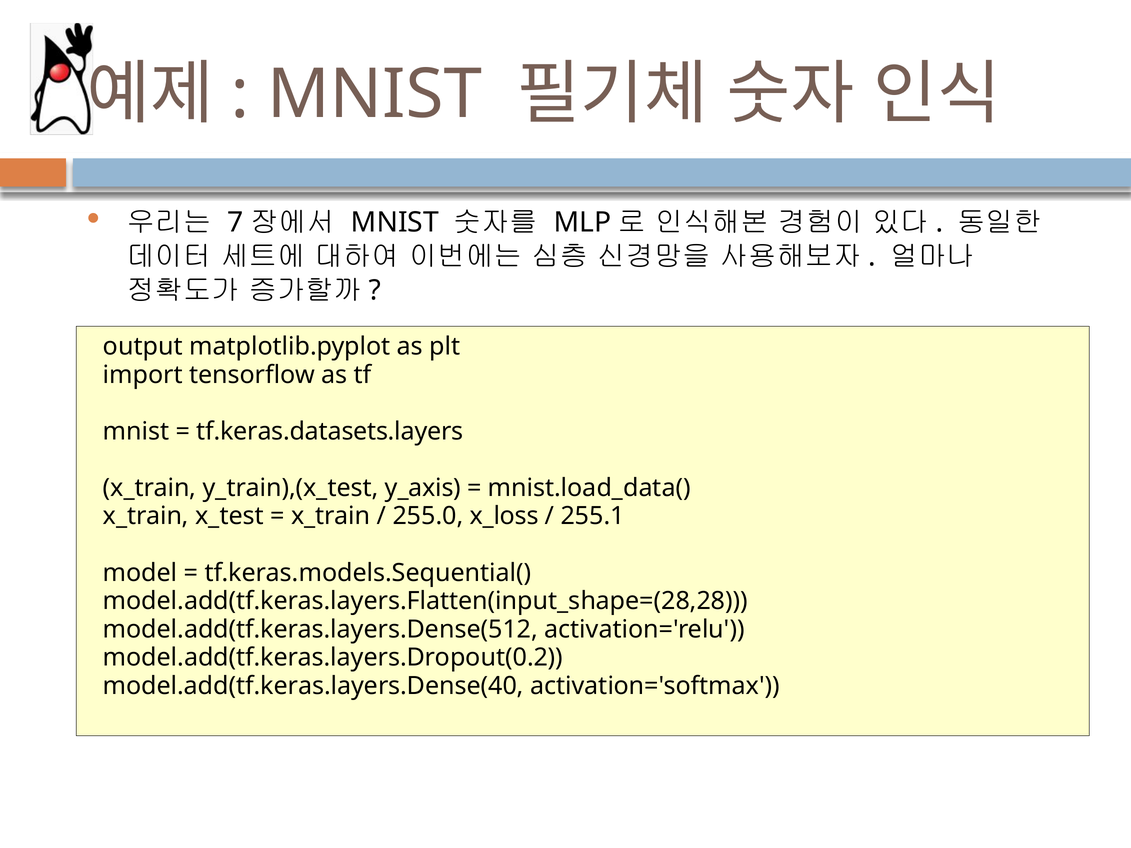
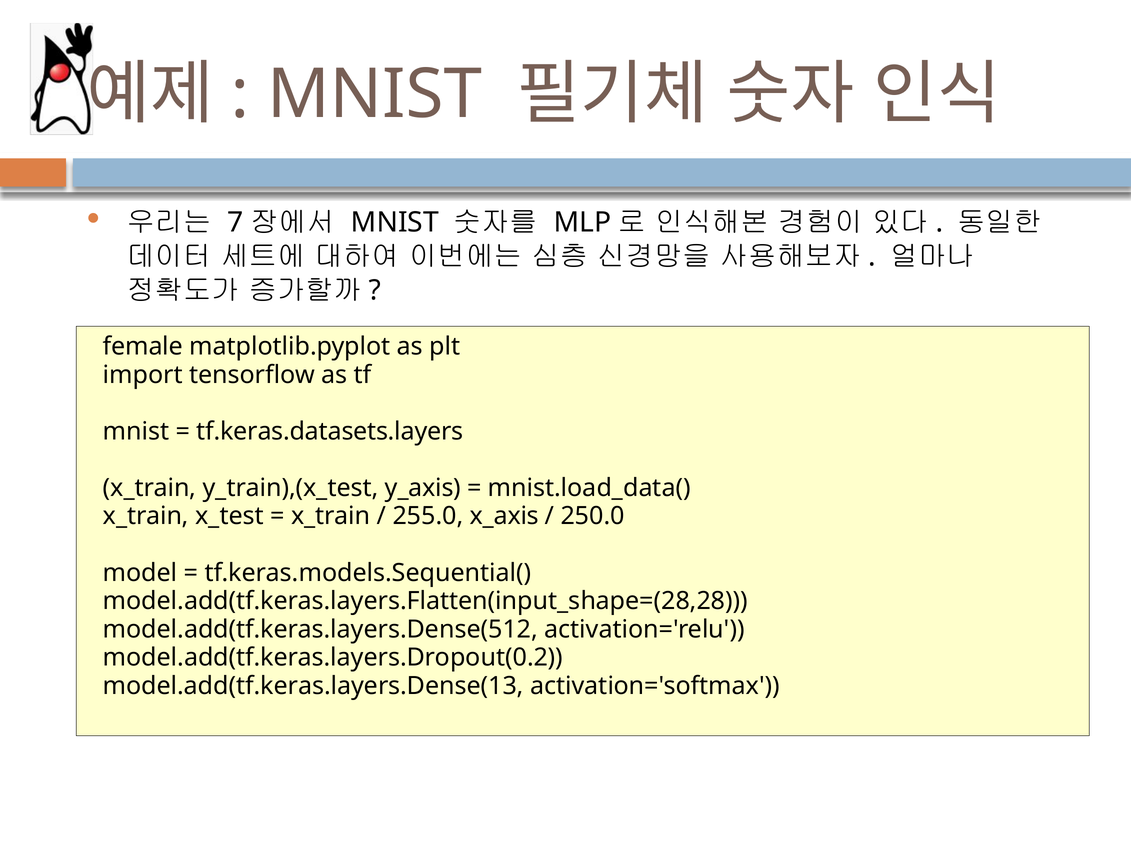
output: output -> female (143, 347)
x_loss: x_loss -> x_axis (504, 516)
255.1: 255.1 -> 250.0 (593, 516)
model.add(tf.keras.layers.Dense(40: model.add(tf.keras.layers.Dense(40 -> model.add(tf.keras.layers.Dense(13 (313, 686)
